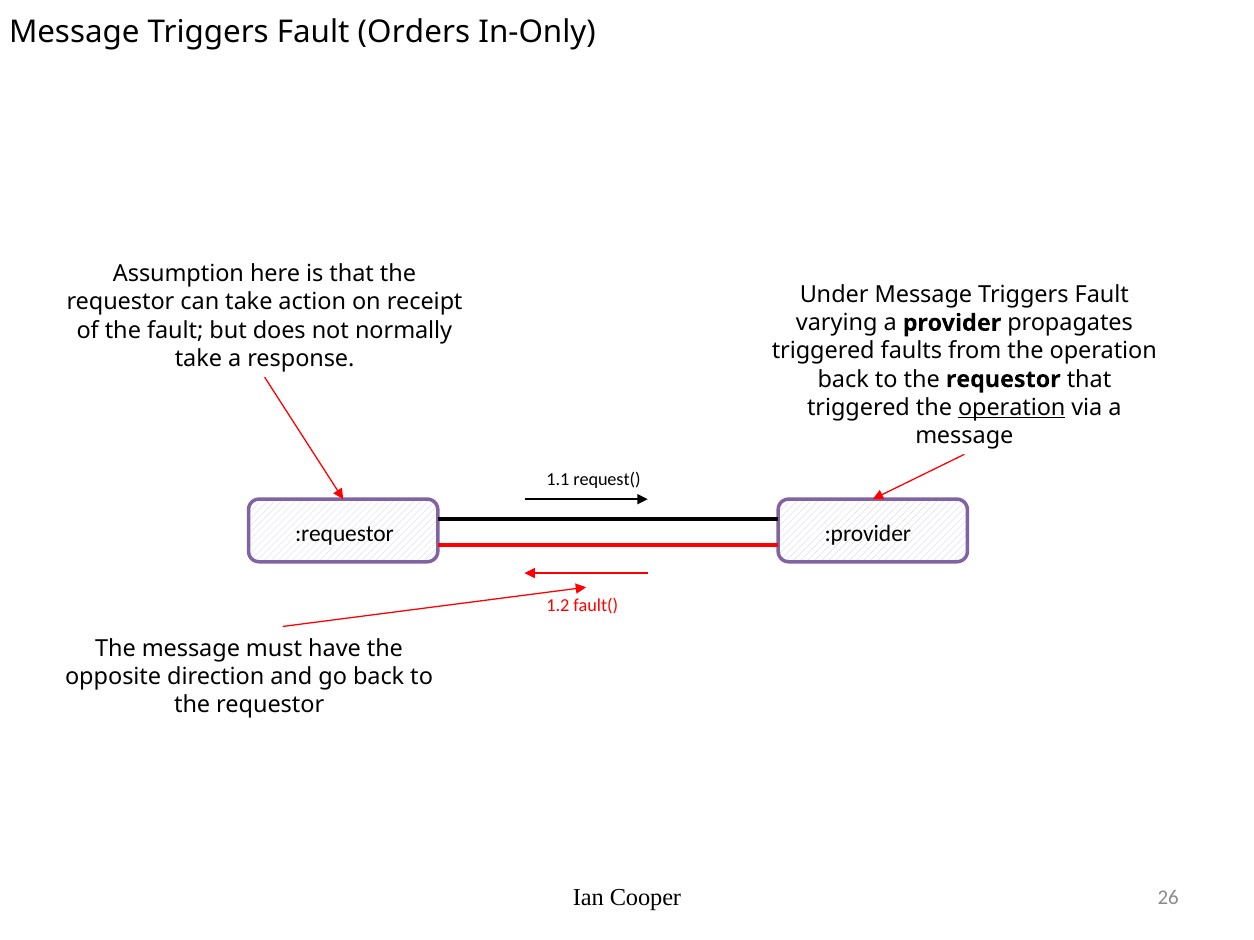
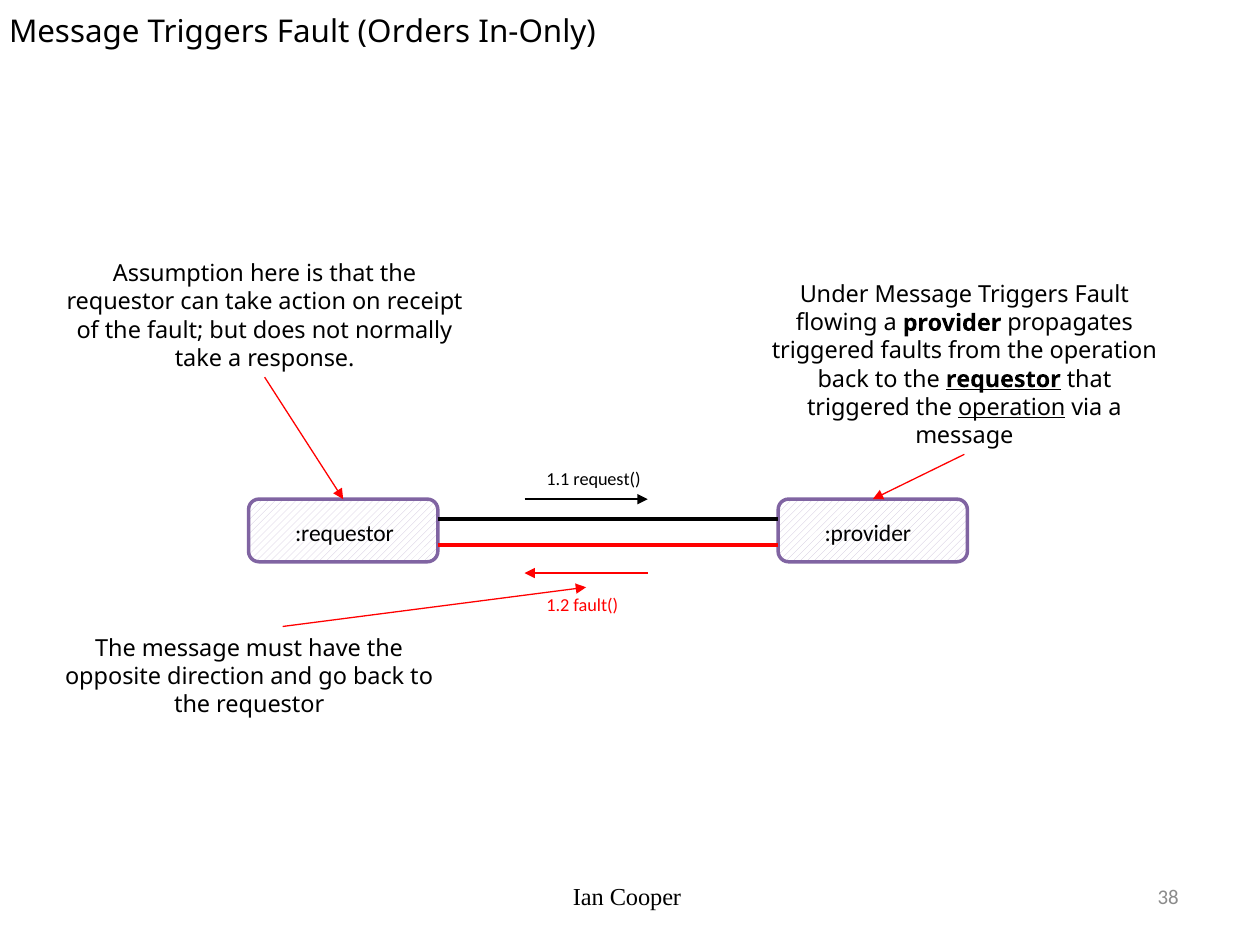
varying: varying -> flowing (837, 323)
requestor underline: none -> present (1003, 380)
26: 26 -> 38 (1168, 898)
